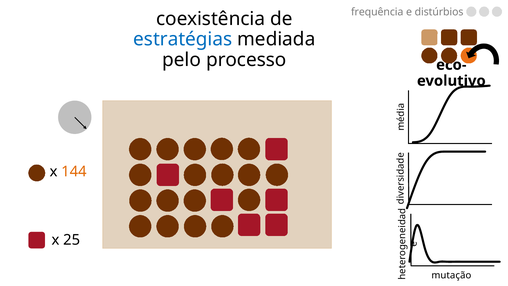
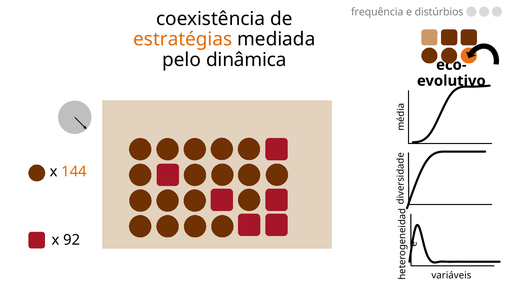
estratégias colour: blue -> orange (183, 39)
processo: processo -> dinâmica (246, 60)
25: 25 -> 92 (72, 240)
mutação: mutação -> variáveis (451, 275)
